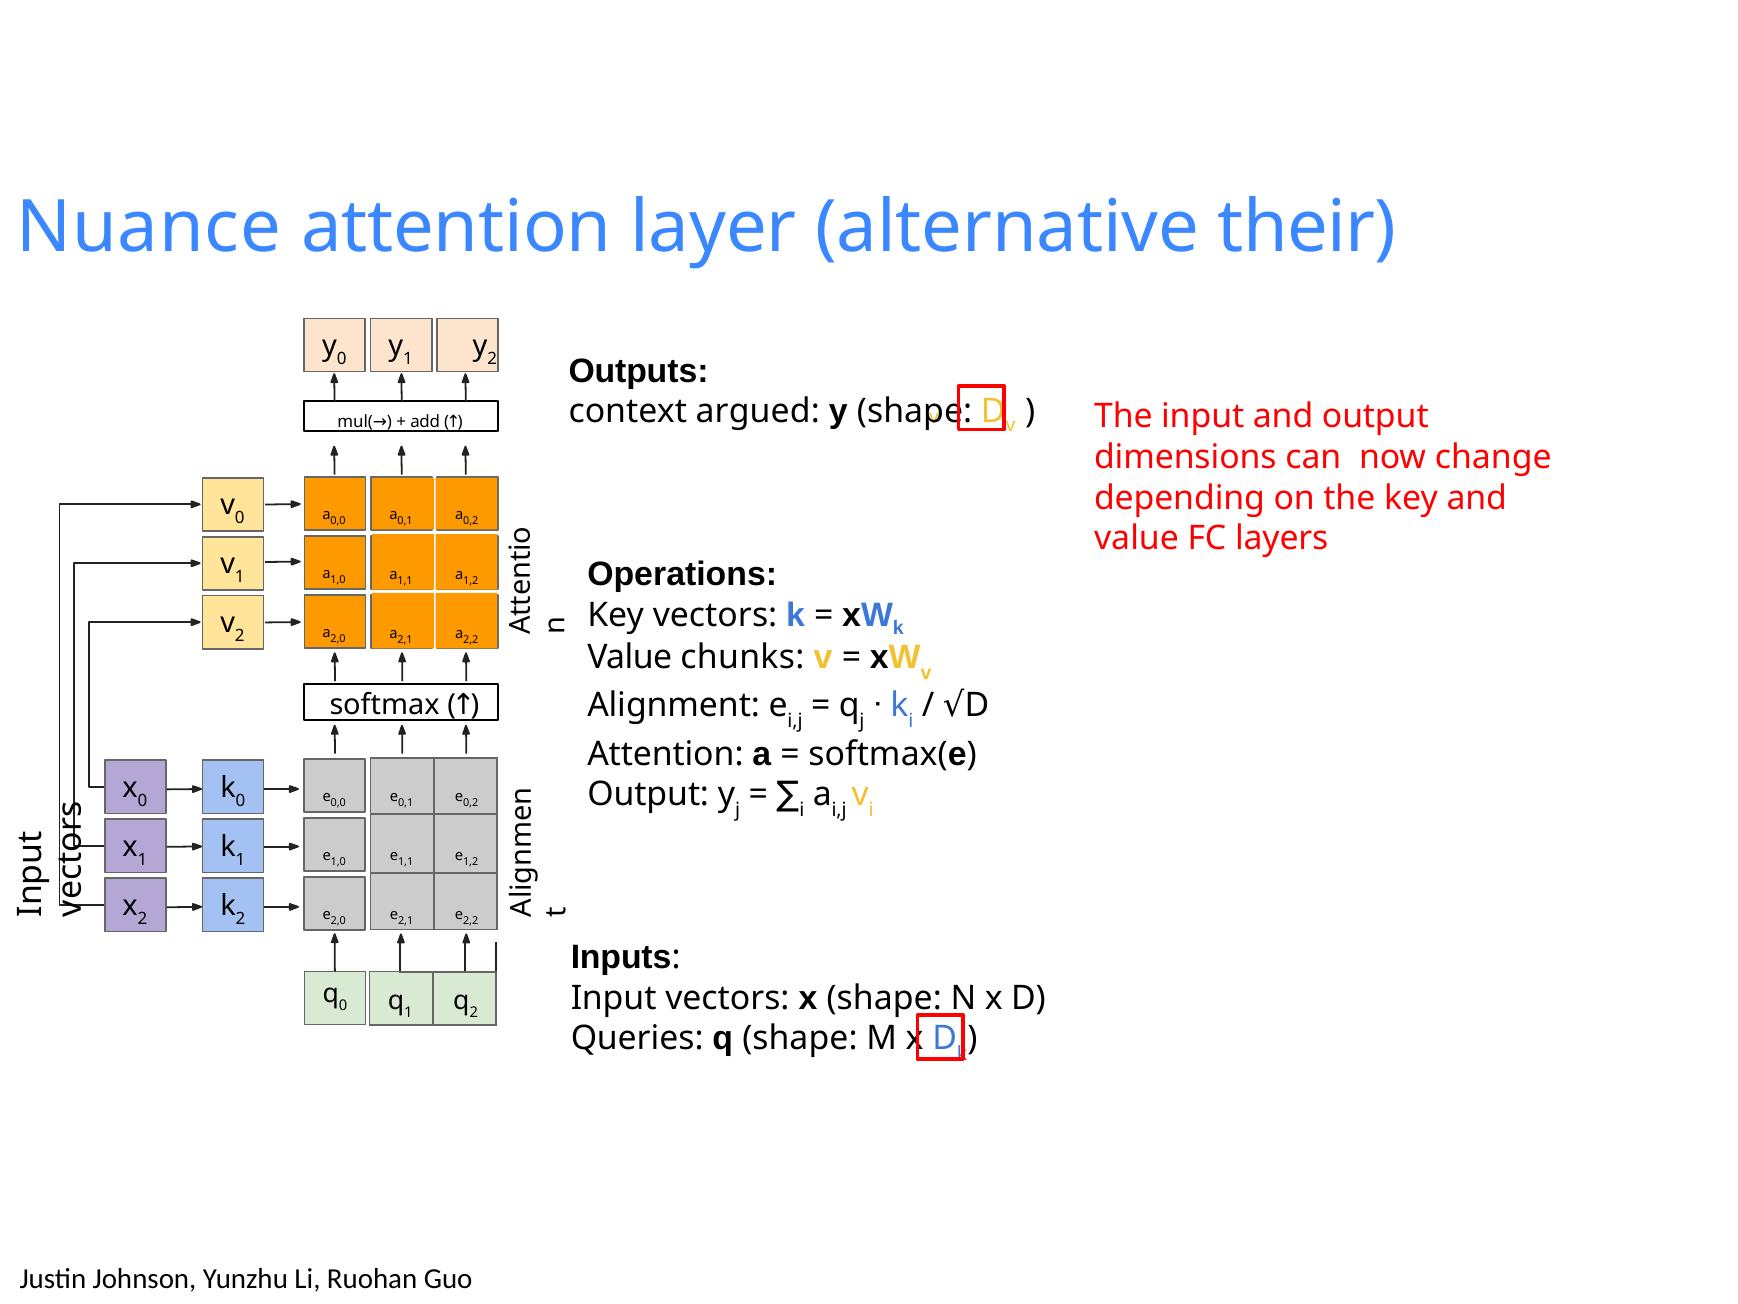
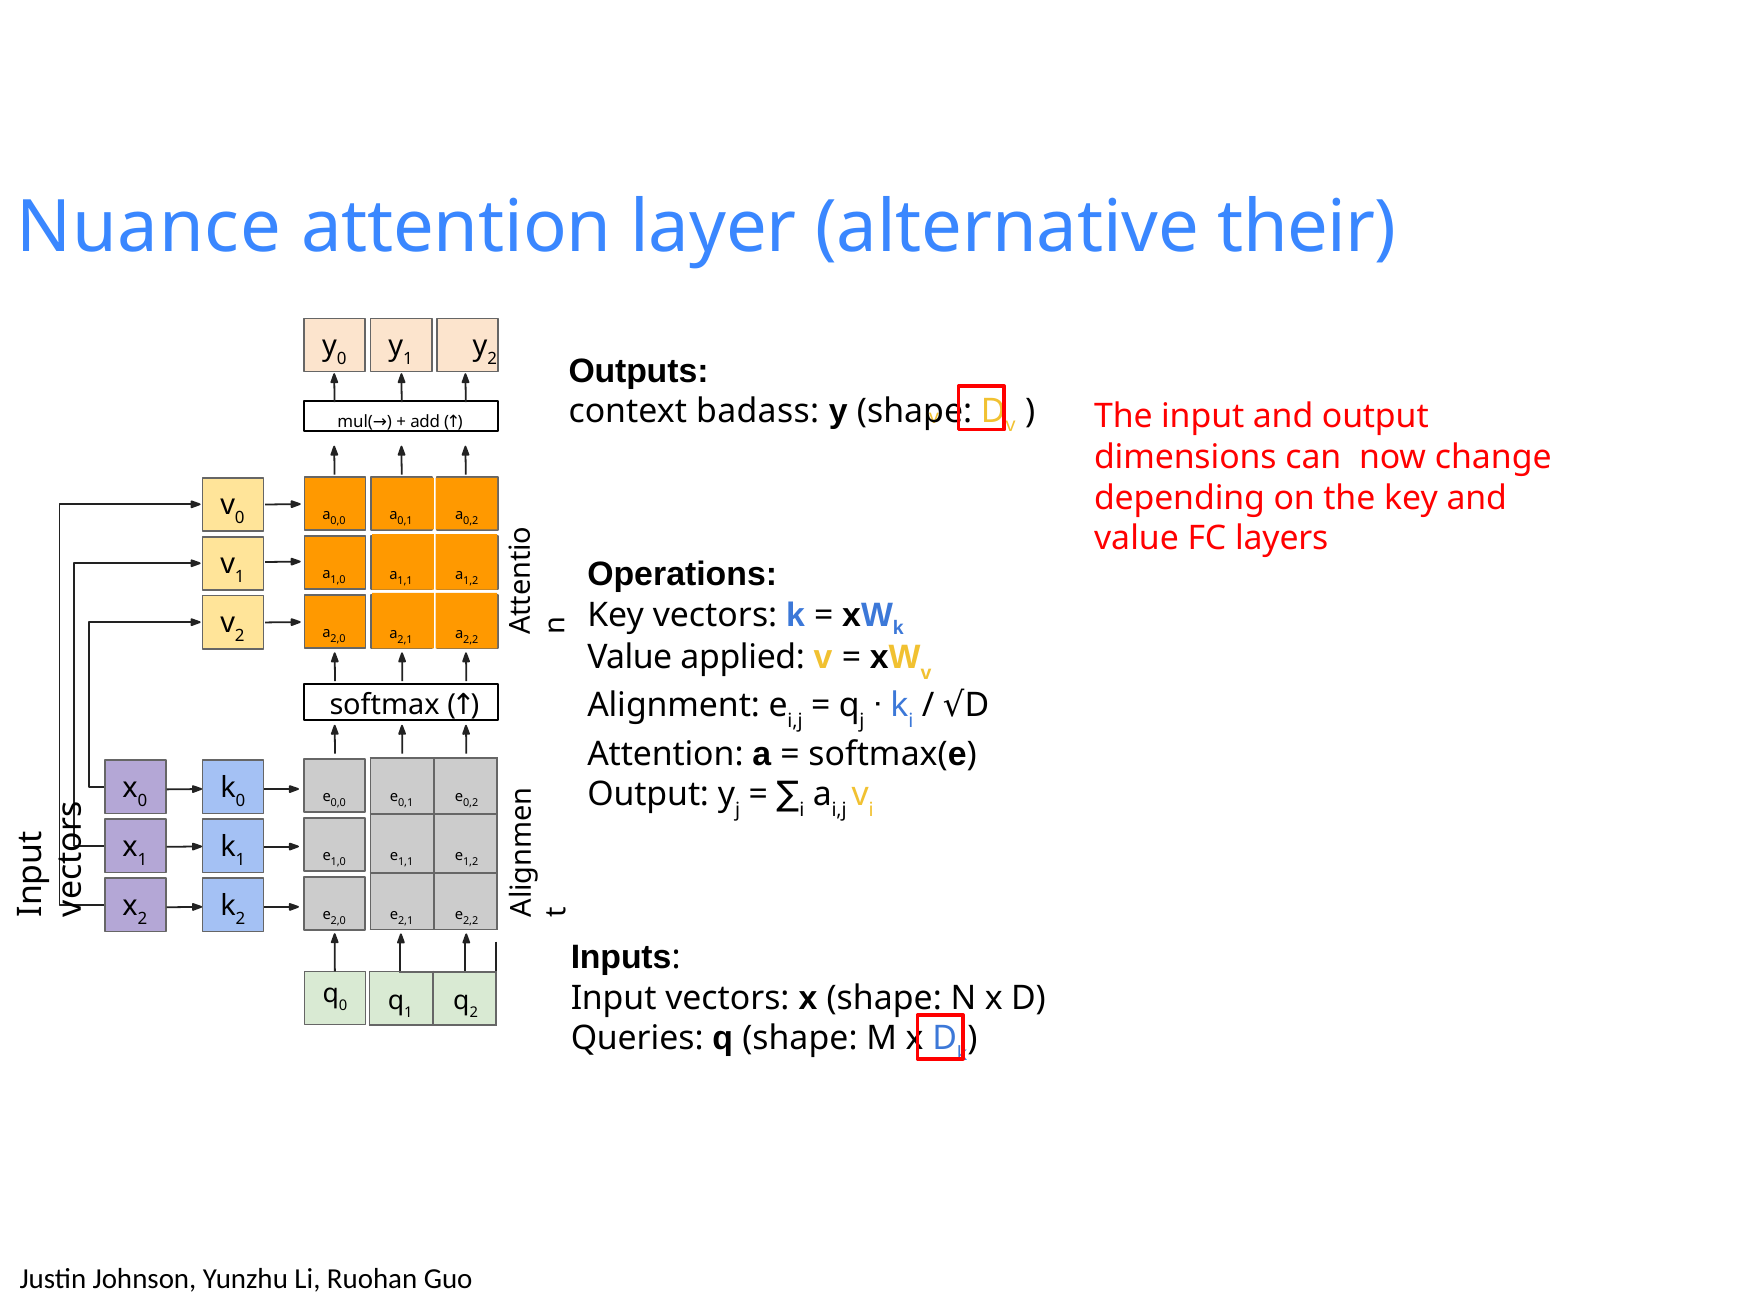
argued: argued -> badass (758, 412)
chunks: chunks -> applied (743, 657)
